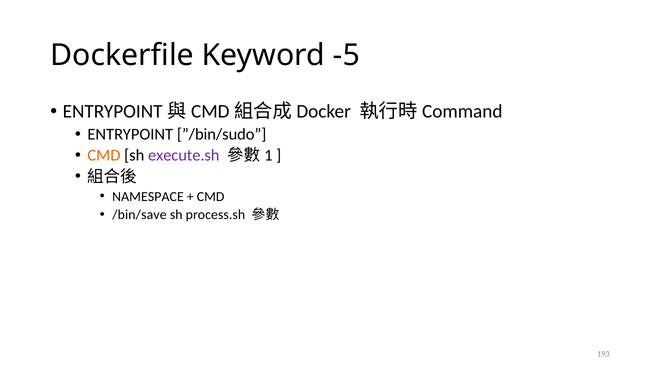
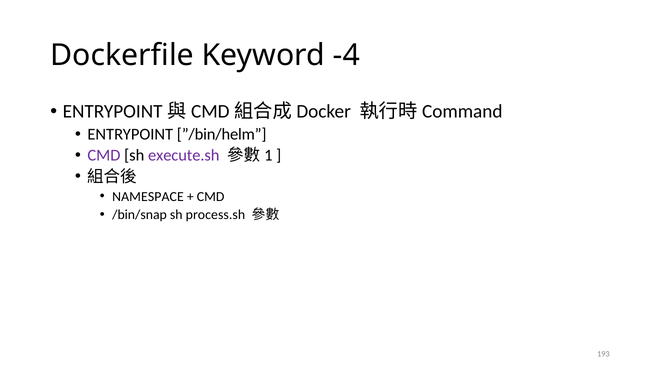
-5: -5 -> -4 (346, 55)
”/bin/sudo: ”/bin/sudo -> ”/bin/helm (222, 134)
CMD colour: orange -> purple (104, 156)
/bin/save: /bin/save -> /bin/snap (140, 215)
